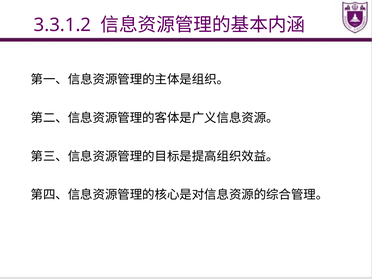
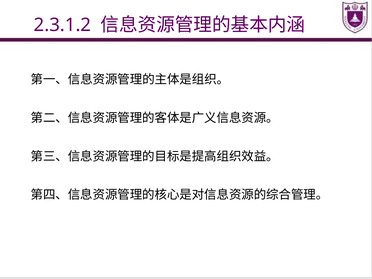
3.3.1.2: 3.3.1.2 -> 2.3.1.2 (62, 25)
